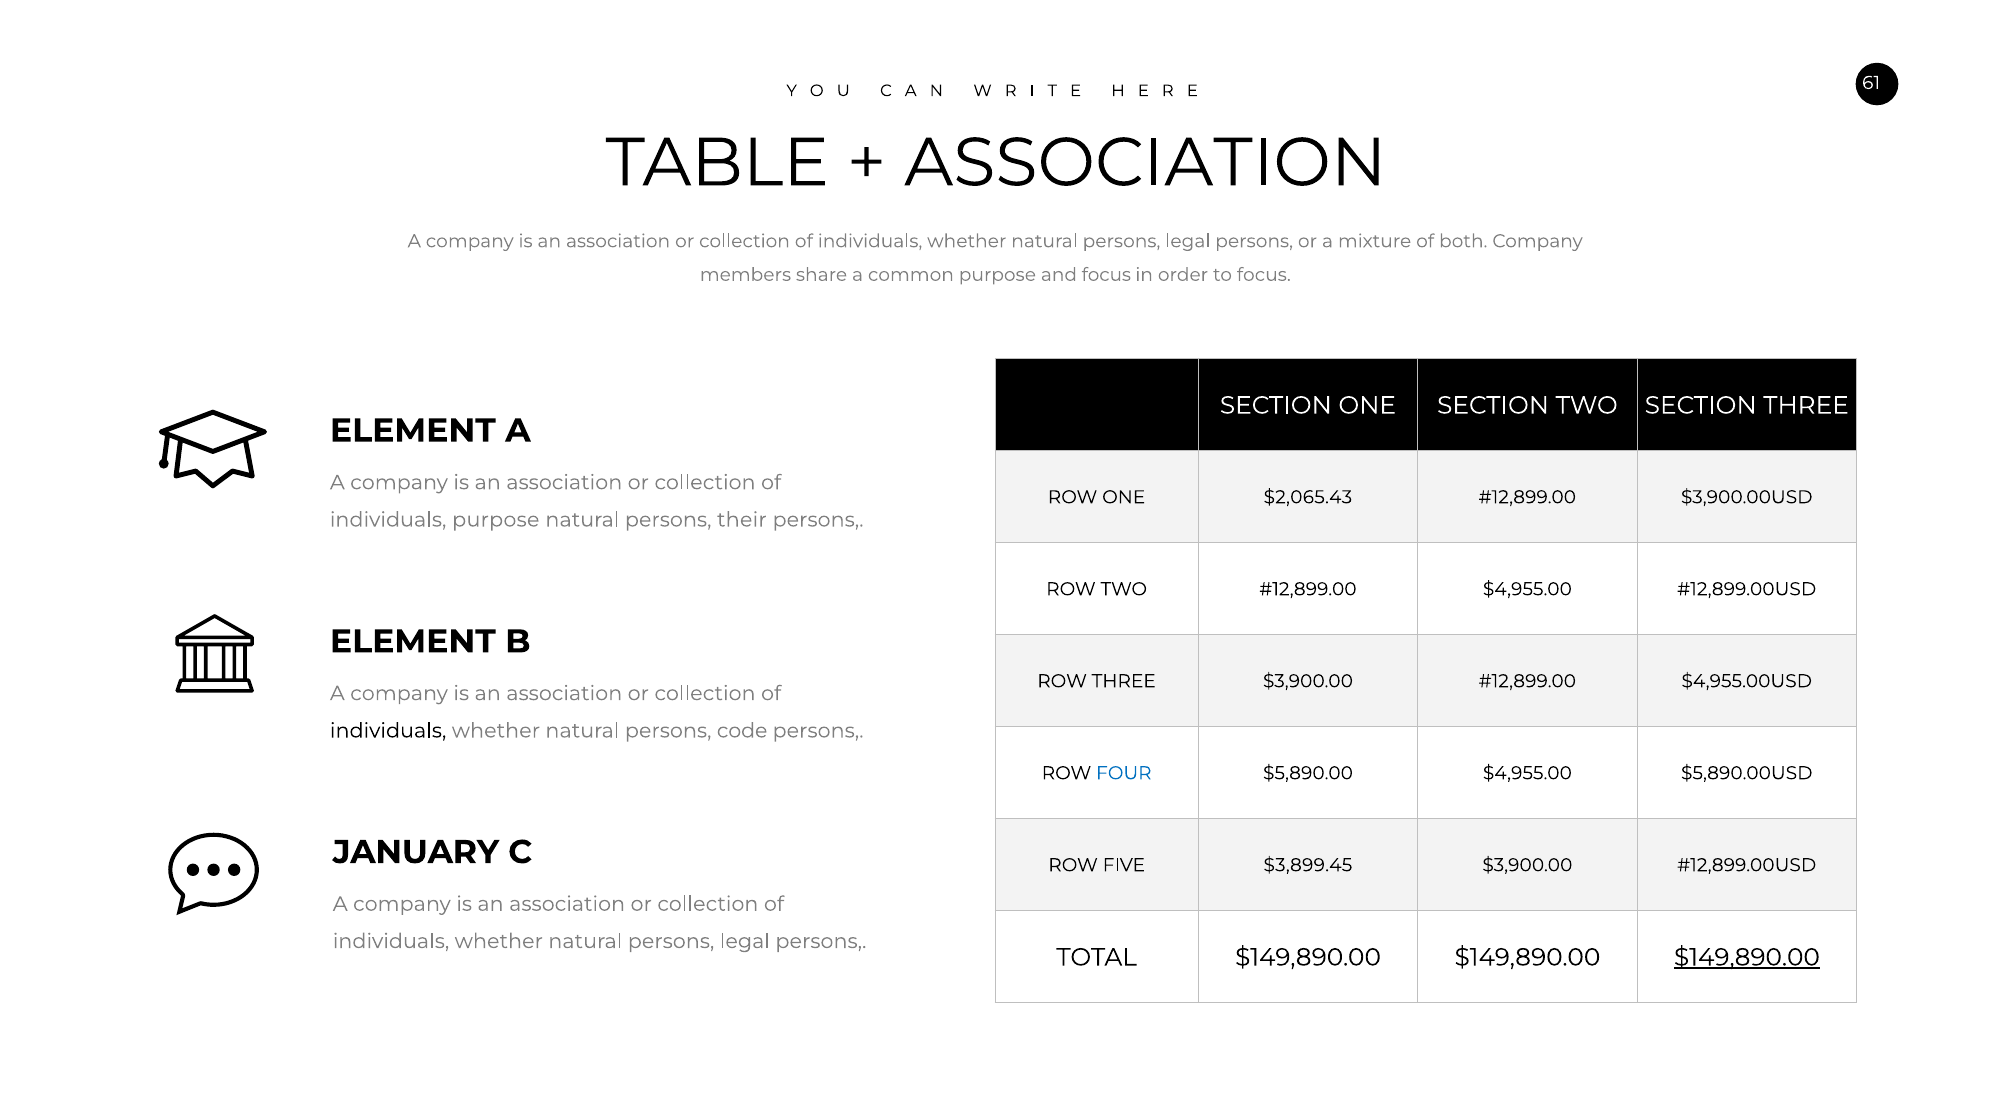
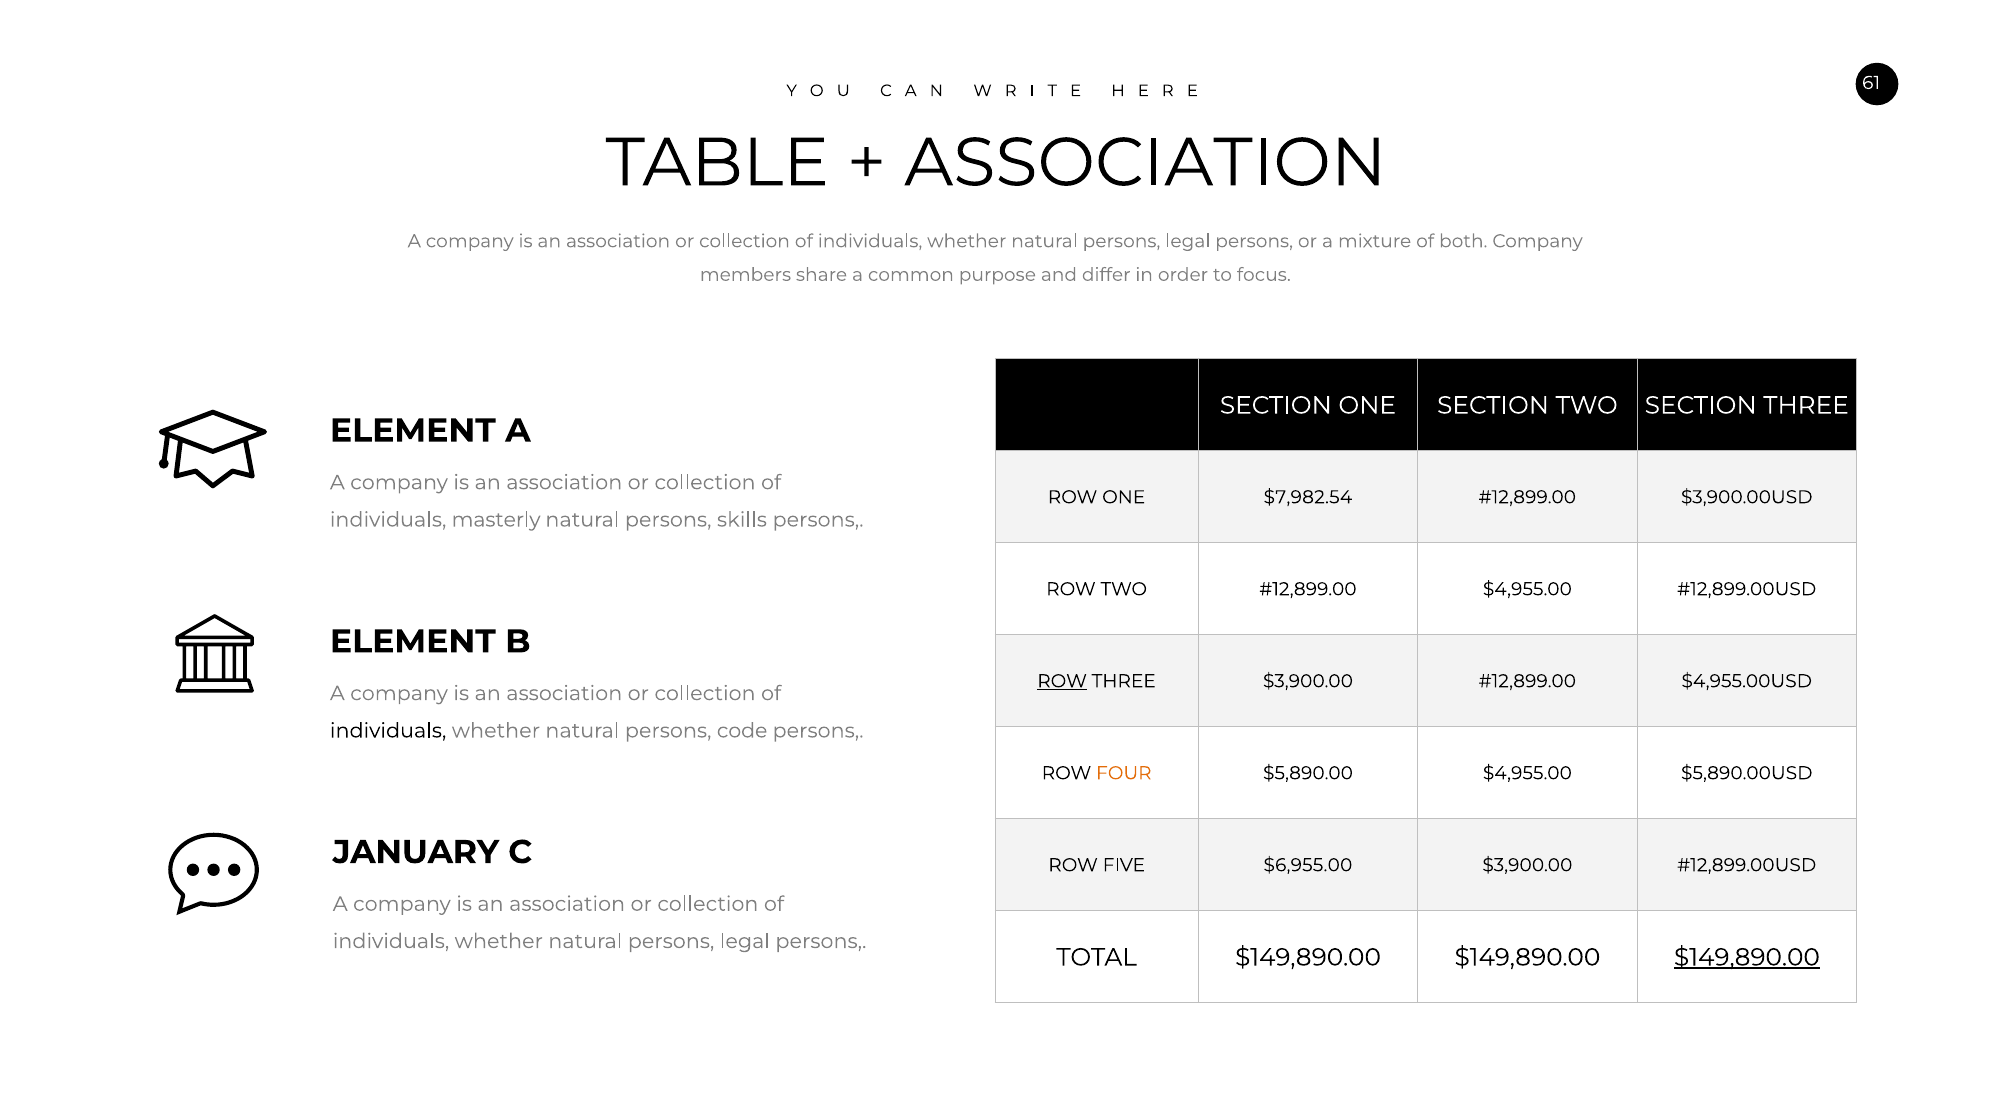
and focus: focus -> differ (1106, 275)
$2,065.43: $2,065.43 -> $7,982.54 (1308, 497)
individuals purpose: purpose -> masterly (496, 520)
their: their -> skills (742, 520)
ROW underline: none -> present (1062, 682)
FOUR colour: blue -> orange (1124, 774)
$3,899.45: $3,899.45 -> $6,955.00 (1308, 866)
